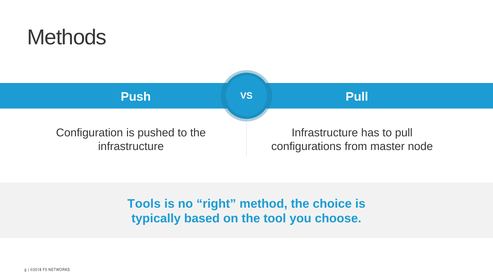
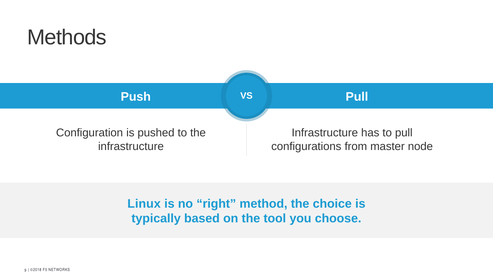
Tools: Tools -> Linux (144, 204)
